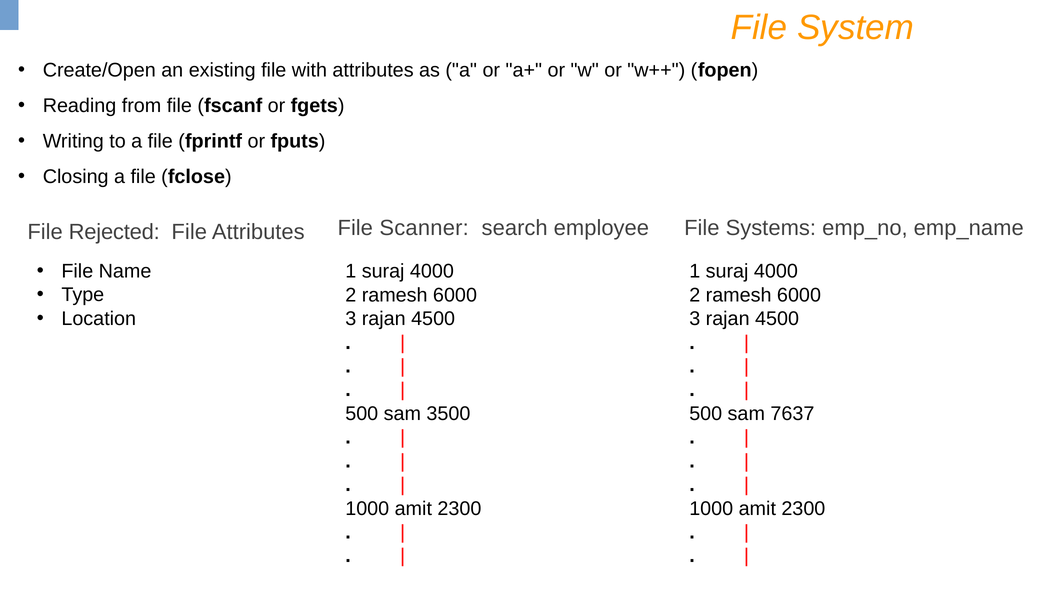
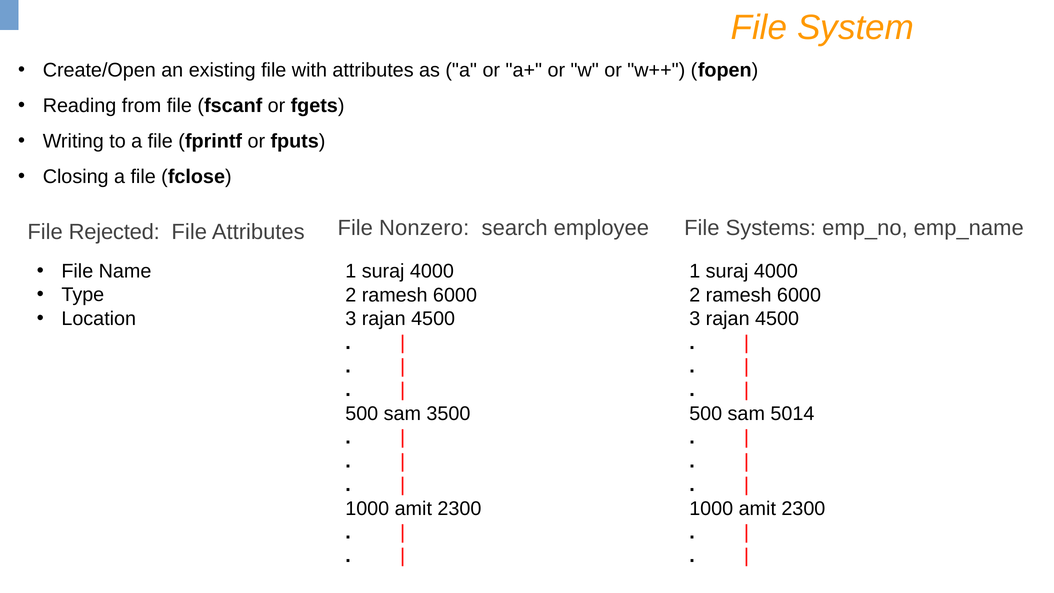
Scanner: Scanner -> Nonzero (424, 228)
7637: 7637 -> 5014 (792, 414)
